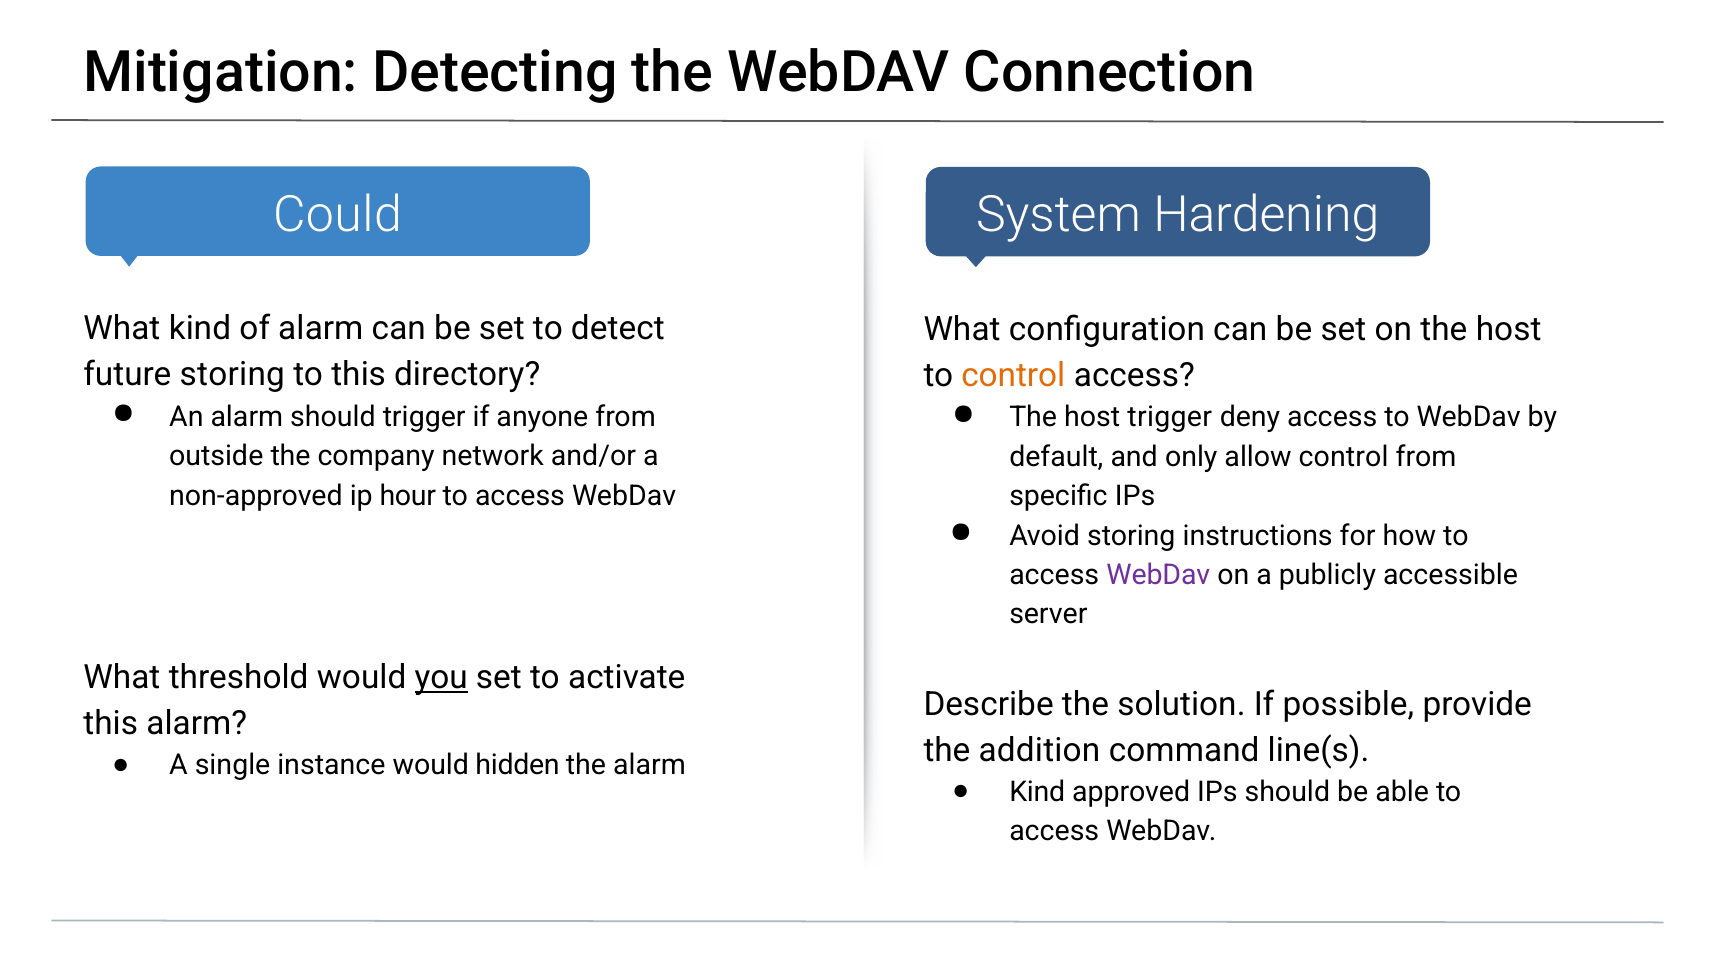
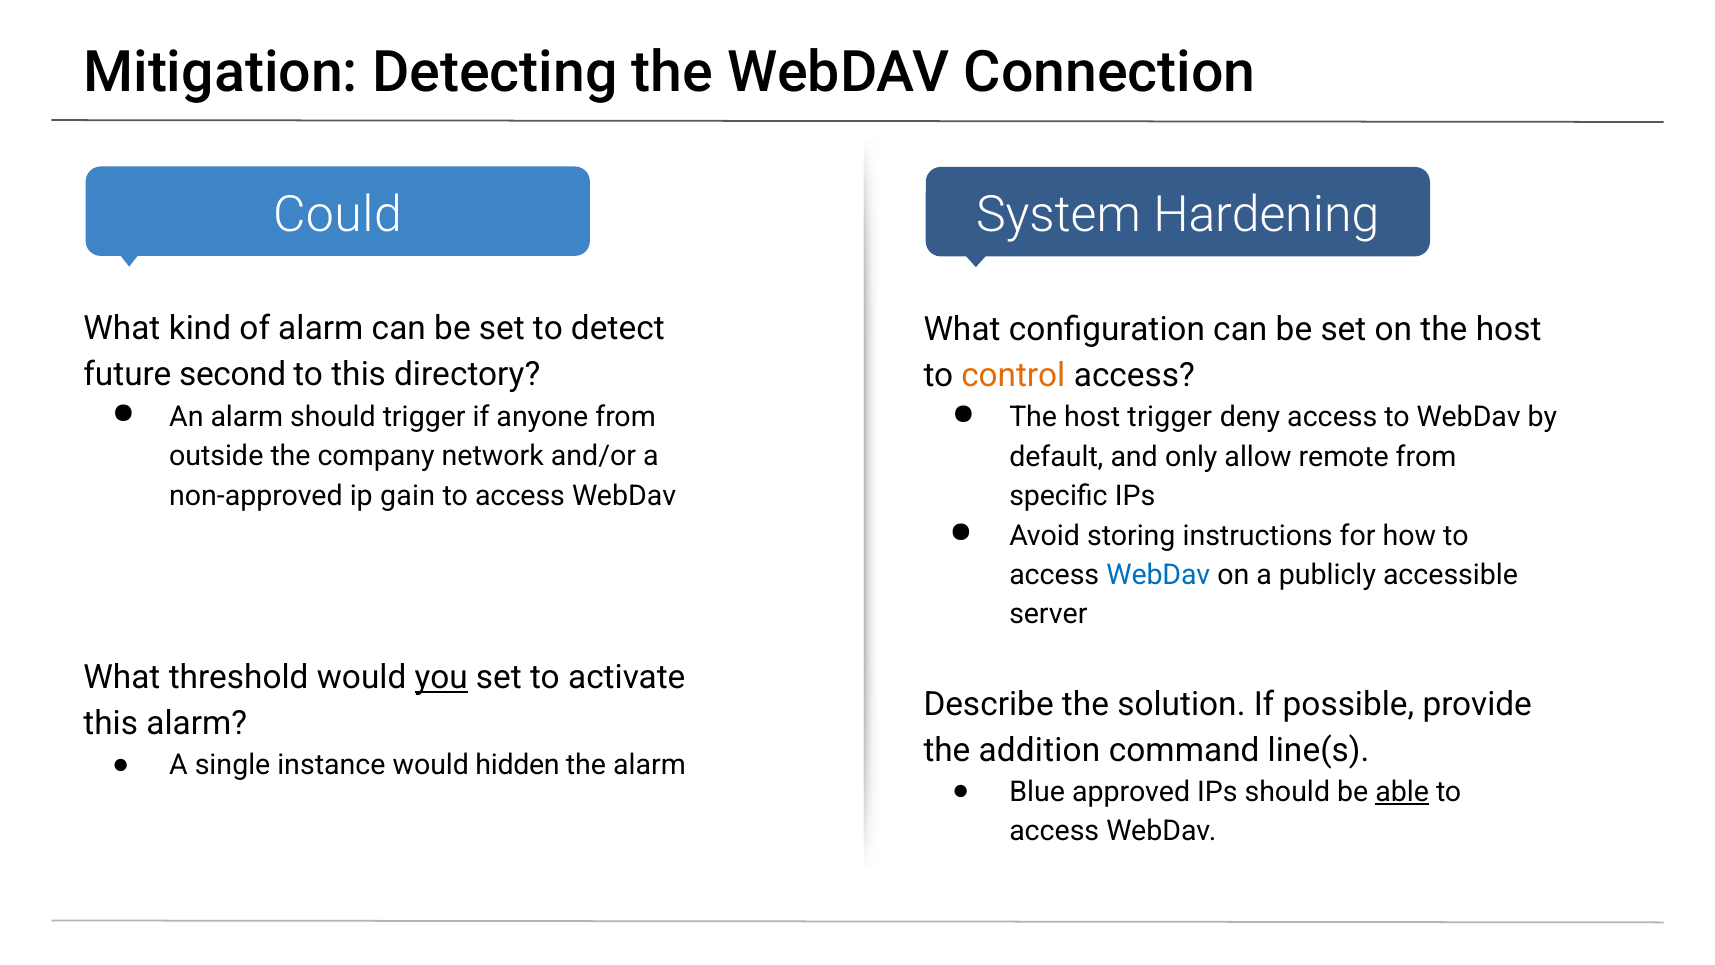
future storing: storing -> second (233, 375)
allow control: control -> remote (1344, 457)
hour: hour -> gain (408, 496)
WebDav colour: purple -> blue (1158, 575)
Kind: Kind -> Blue (1037, 792)
able underline: none -> present (1402, 792)
